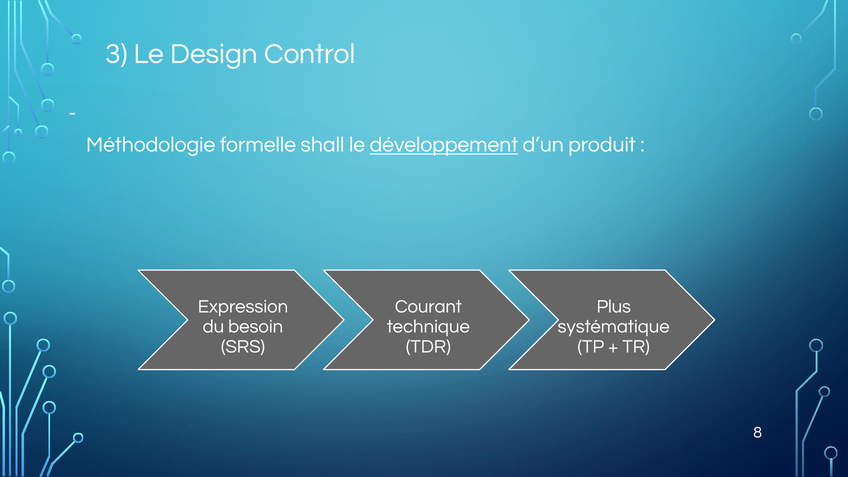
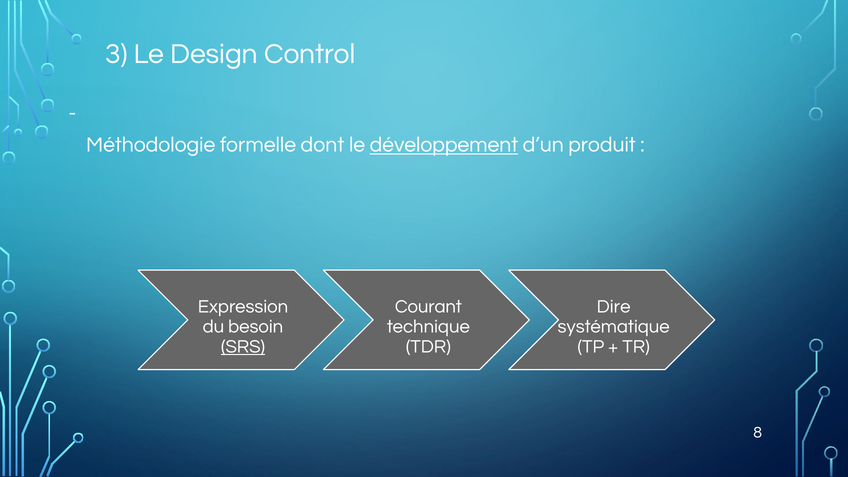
shall: shall -> dont (322, 145)
Plus: Plus -> Dire (614, 306)
SRS underline: none -> present (243, 346)
